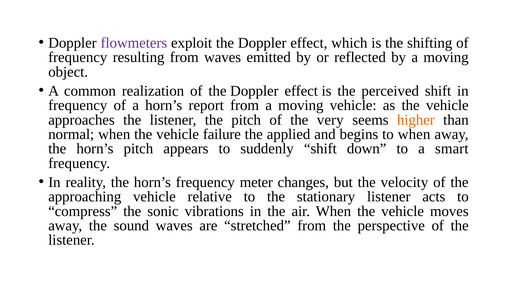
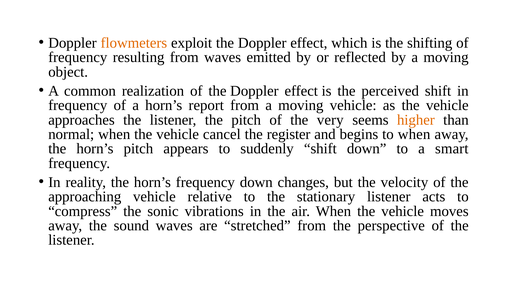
flowmeters colour: purple -> orange (134, 43)
failure: failure -> cancel (222, 134)
applied: applied -> register (289, 134)
frequency meter: meter -> down (256, 182)
